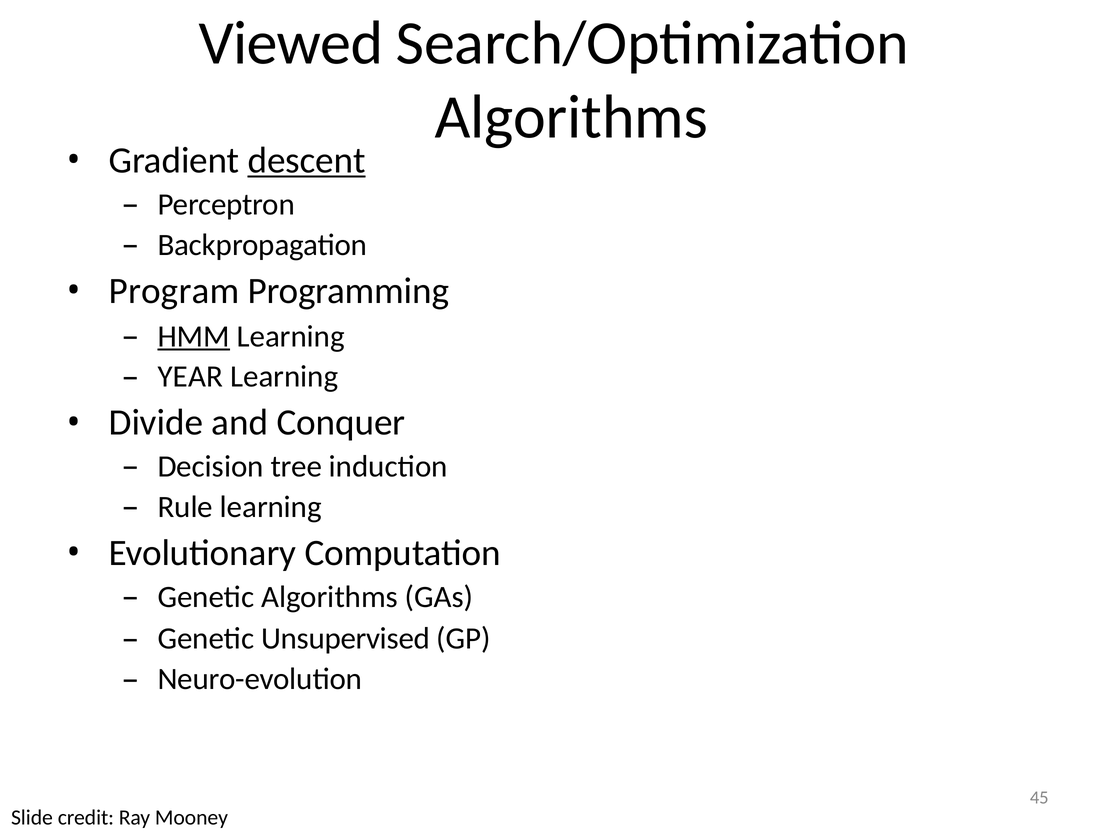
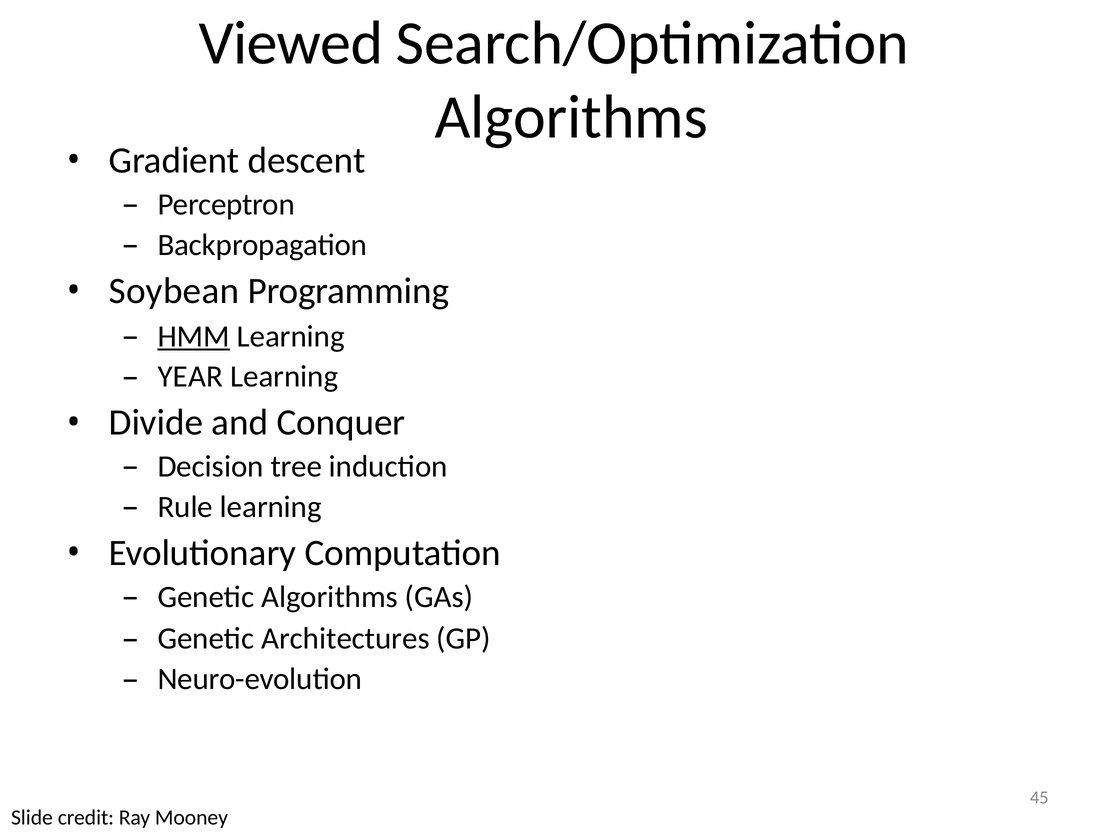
descent underline: present -> none (307, 161)
Program: Program -> Soybean (174, 291)
Unsupervised: Unsupervised -> Architectures (345, 639)
